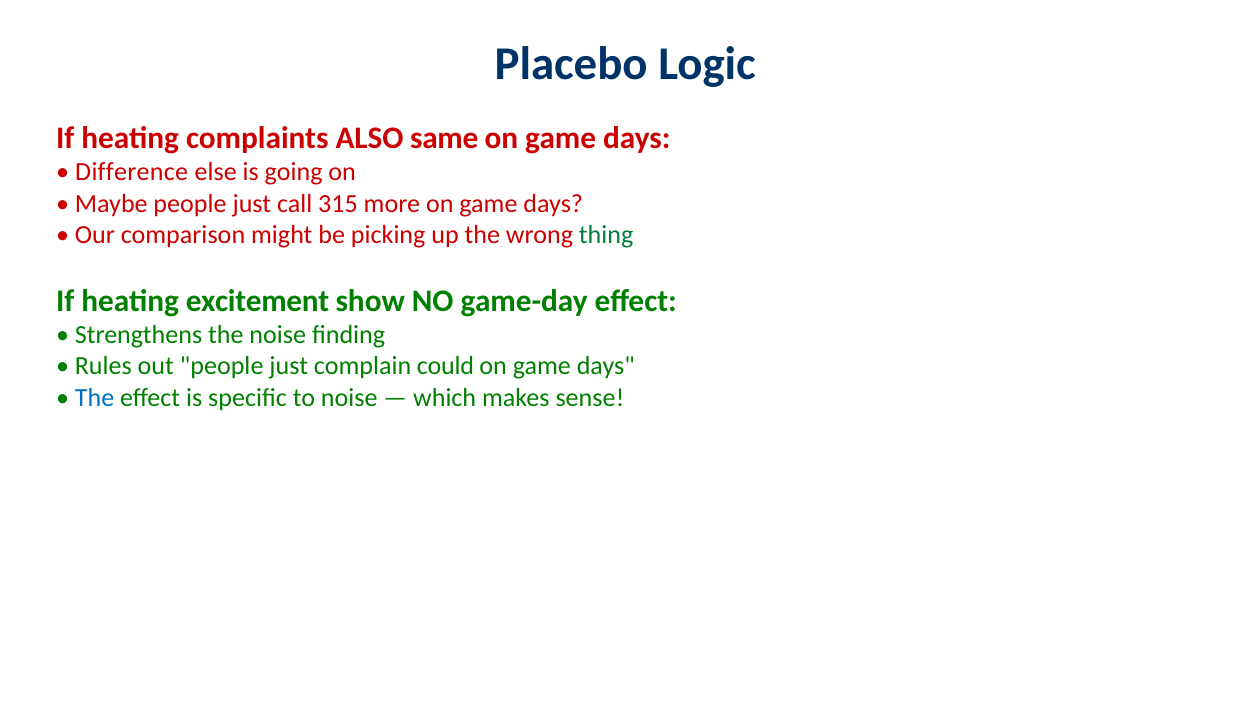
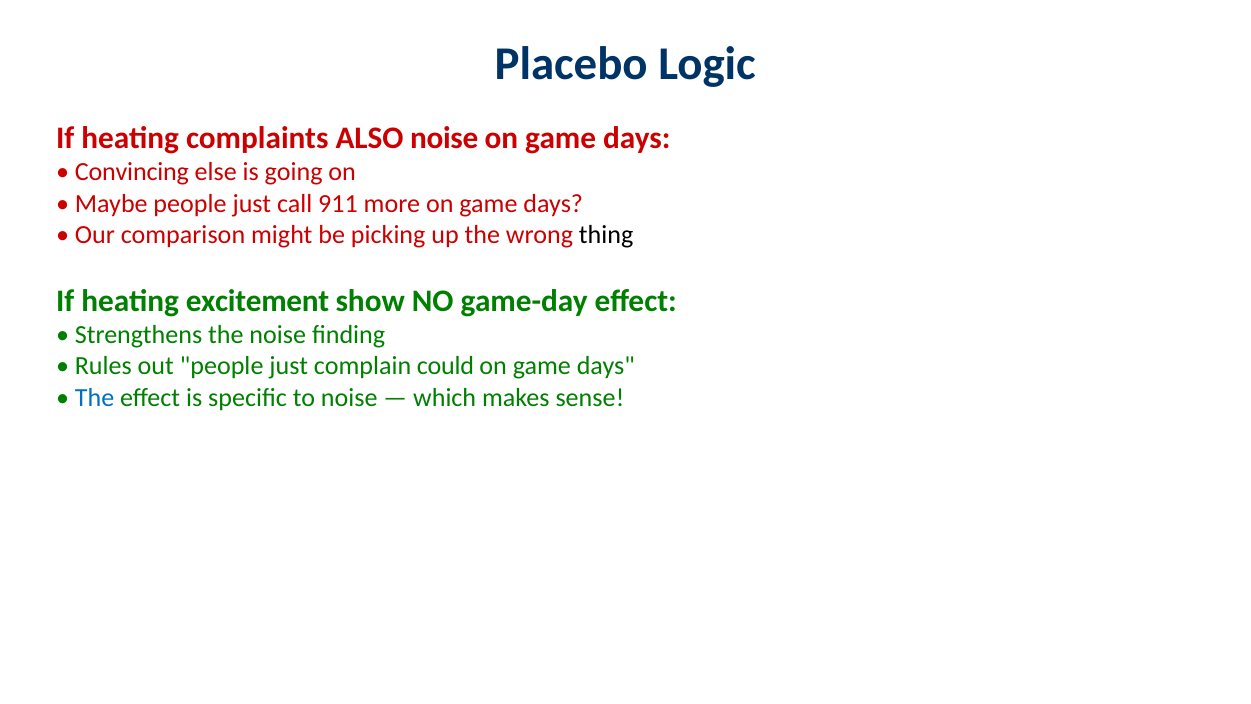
ALSO same: same -> noise (444, 138)
Difference: Difference -> Convincing (132, 172)
315: 315 -> 911 (338, 203)
thing colour: green -> black (606, 235)
